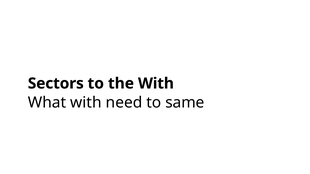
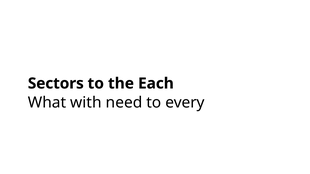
the With: With -> Each (156, 84)
same: same -> every (185, 103)
